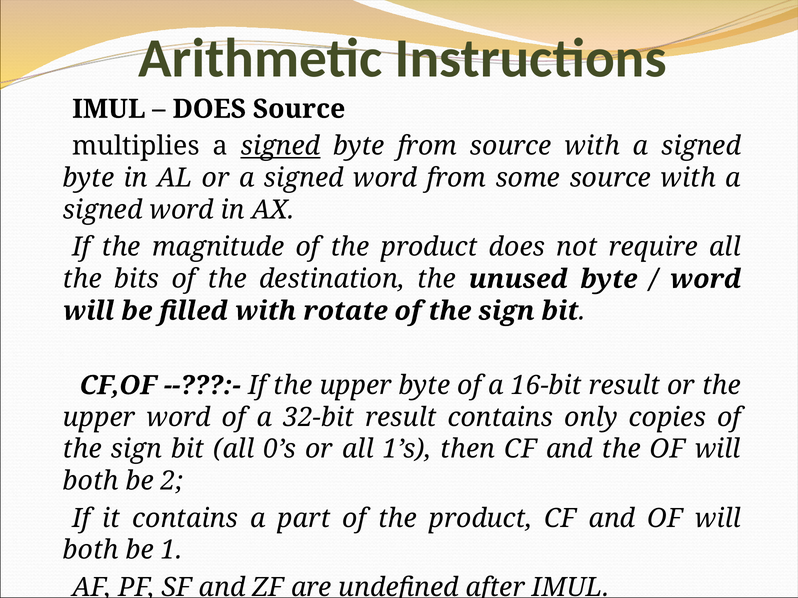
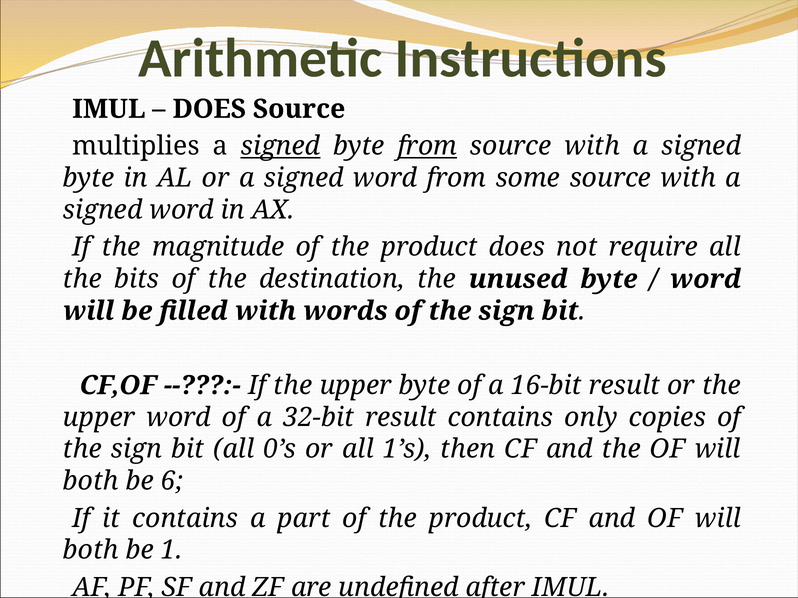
from underline: none -> present (427, 146)
rotate: rotate -> words (345, 311)
2: 2 -> 6 (172, 481)
